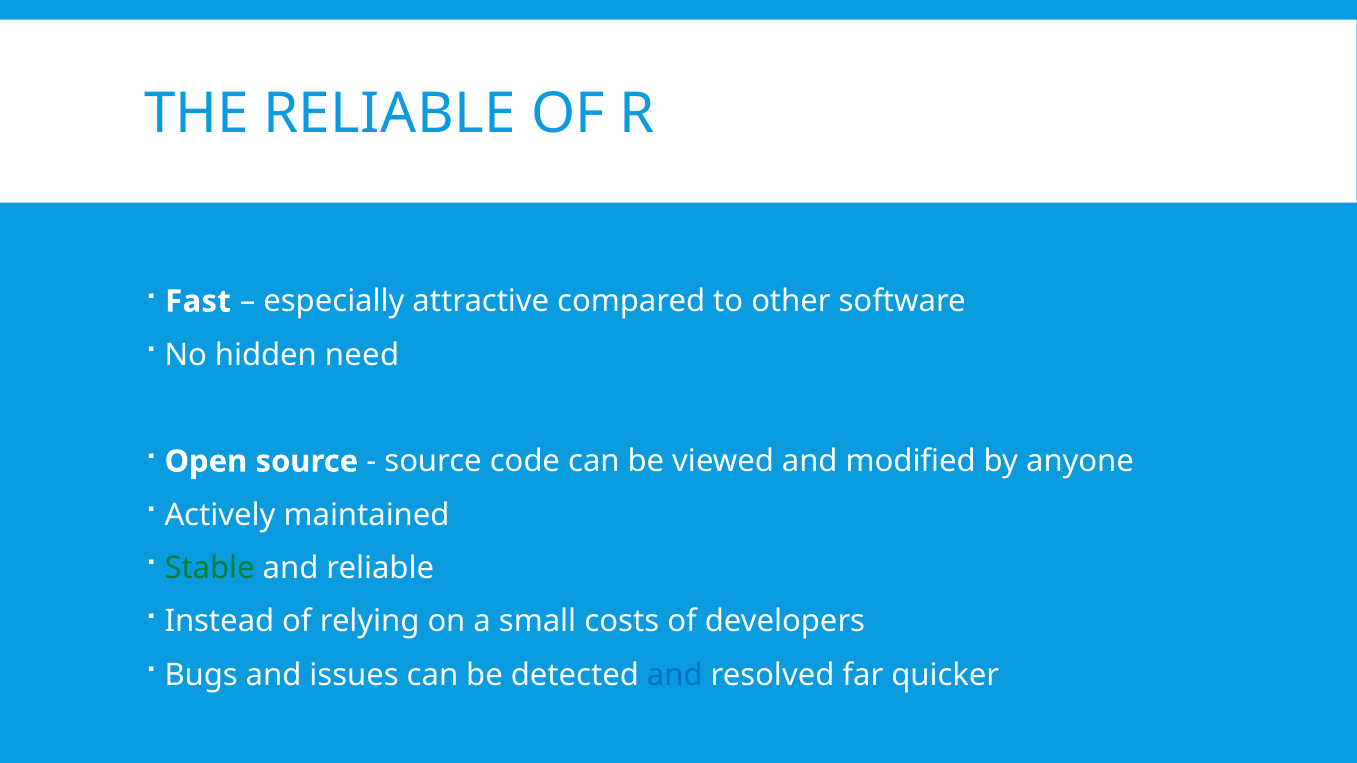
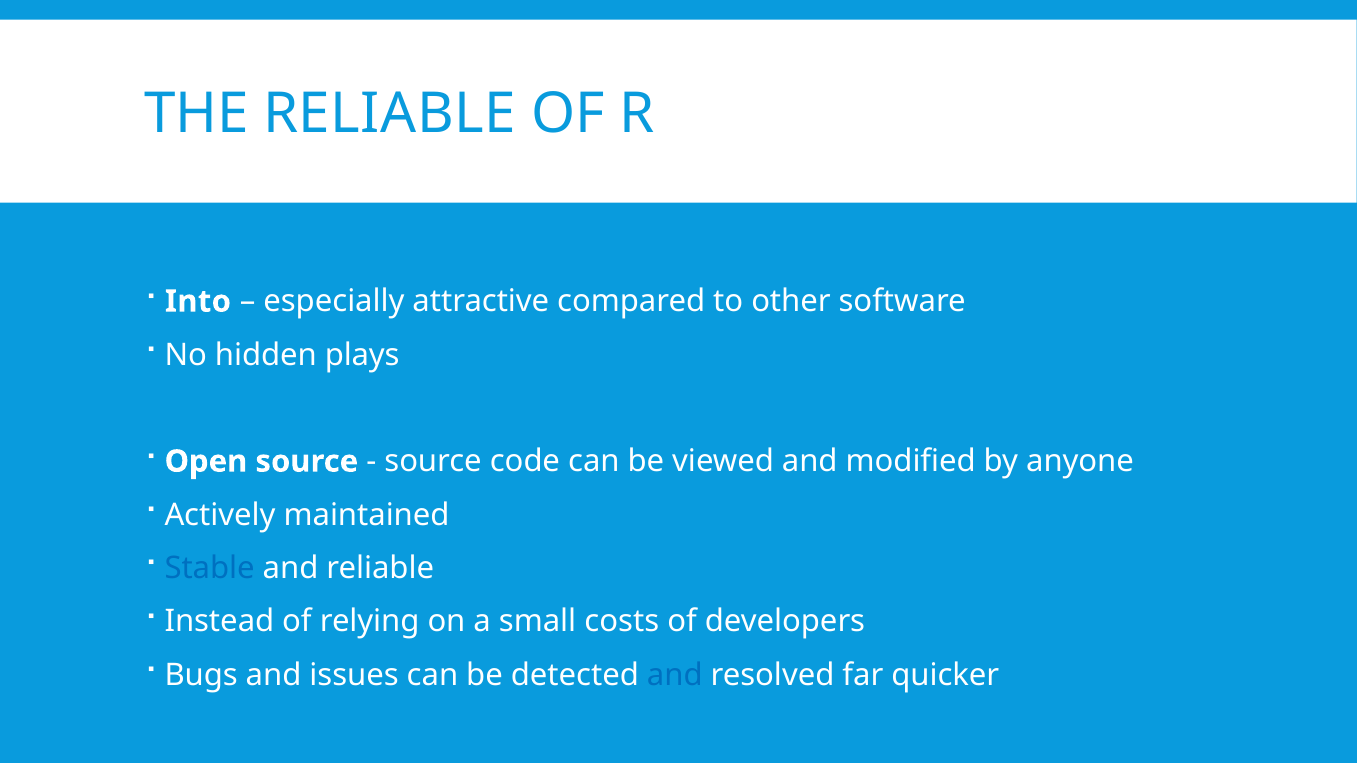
Fast: Fast -> Into (198, 302)
need: need -> plays (362, 355)
Stable colour: green -> blue (210, 568)
